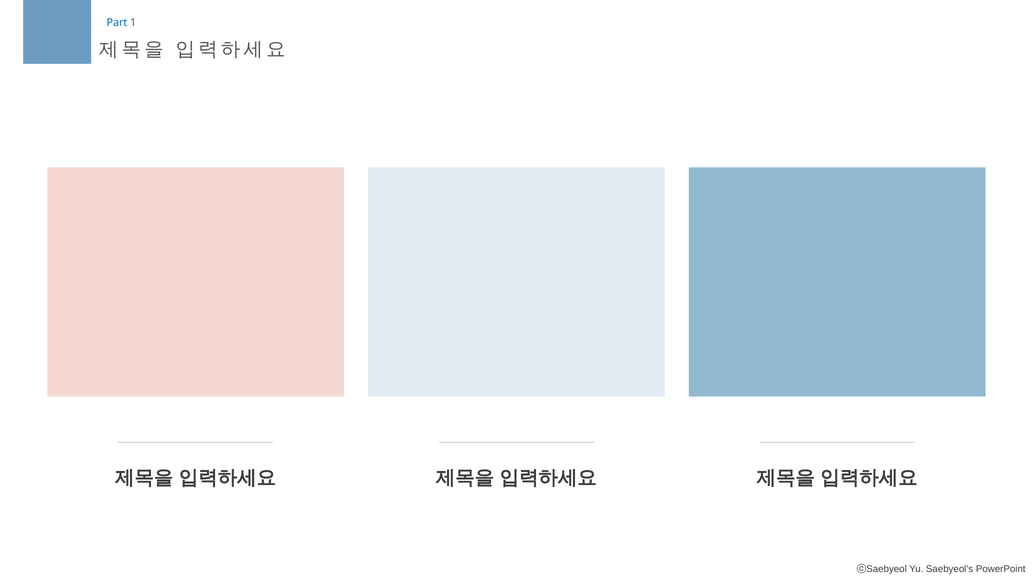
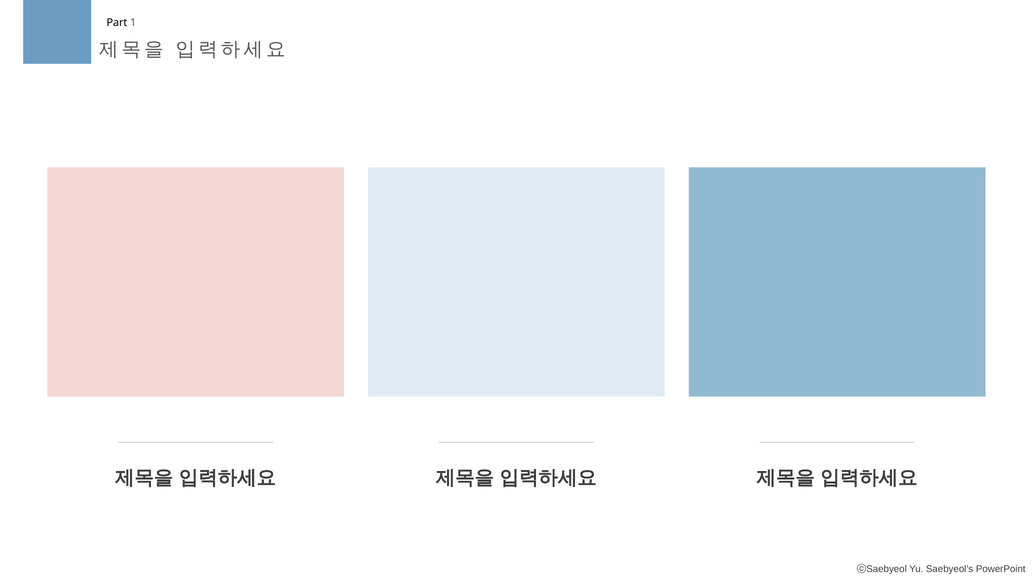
Part colour: blue -> black (117, 23)
